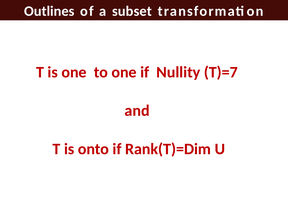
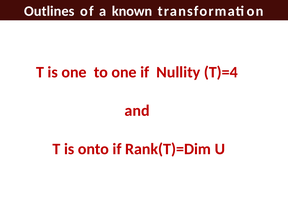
subset: subset -> known (132, 11)
T)=7: T)=7 -> T)=4 (221, 72)
